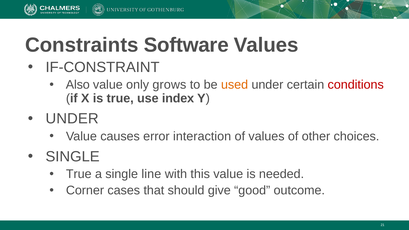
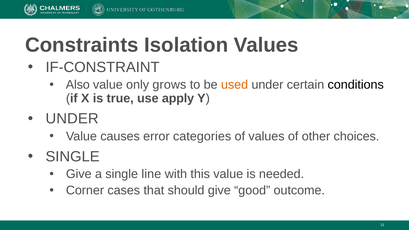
Software: Software -> Isolation (186, 45)
conditions colour: red -> black (356, 85)
index: index -> apply (178, 98)
interaction: interaction -> categories (202, 136)
True: True -> Give (79, 174)
